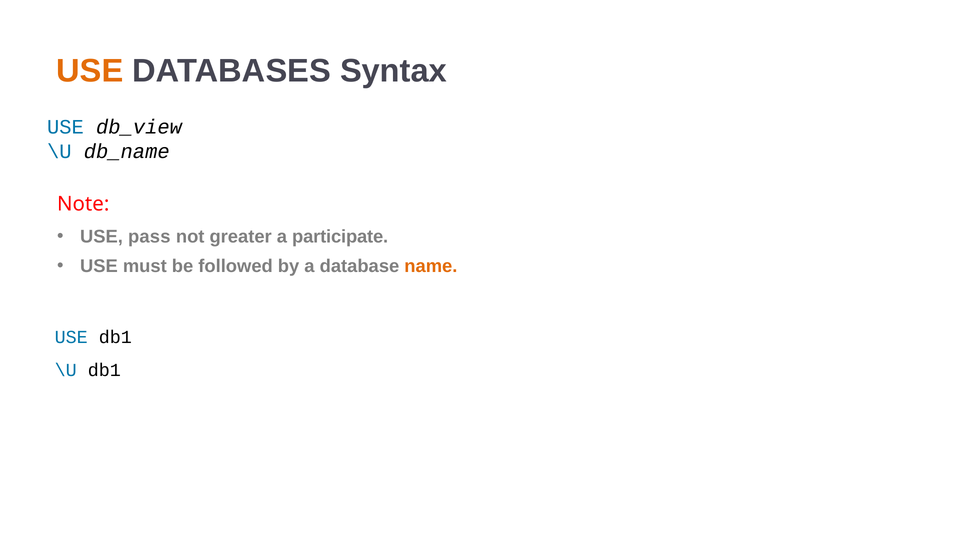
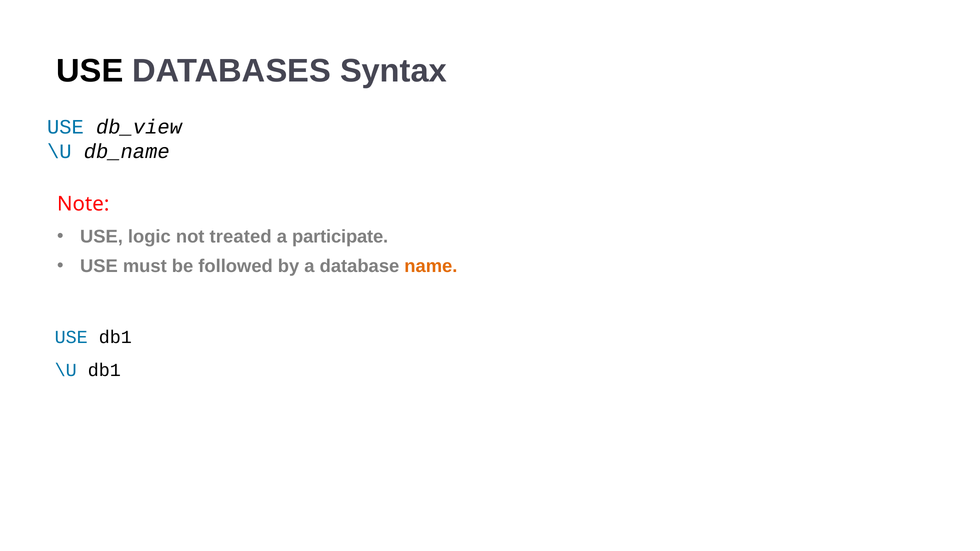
USE colour: orange -> black (90, 71)
pass: pass -> logic (149, 237)
greater: greater -> treated (241, 237)
